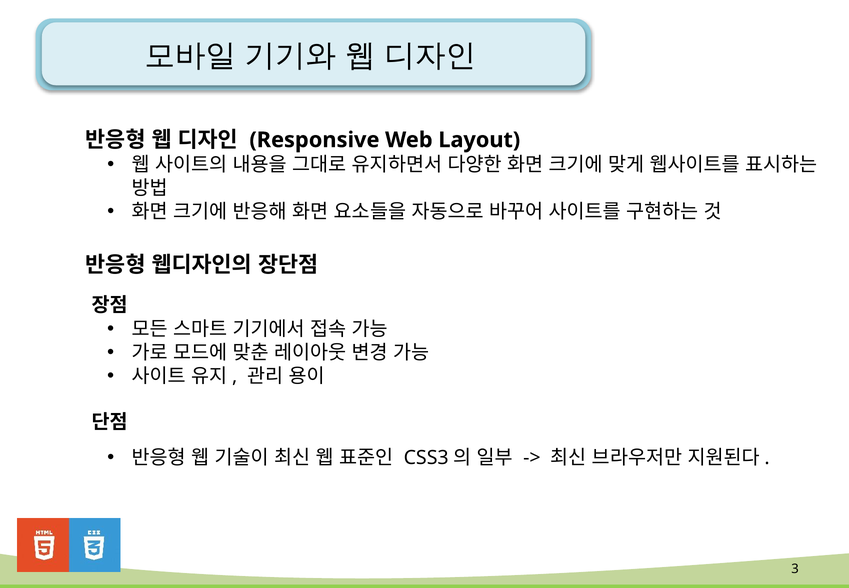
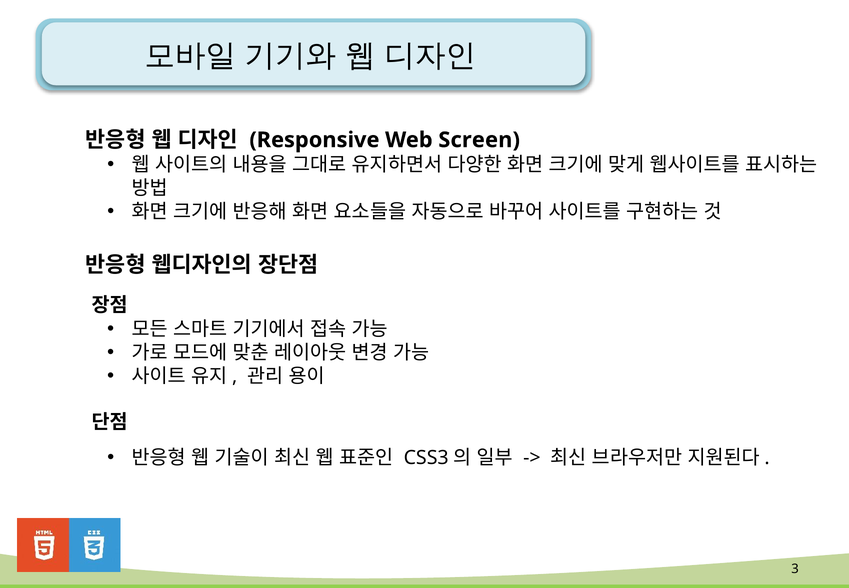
Layout: Layout -> Screen (479, 140)
